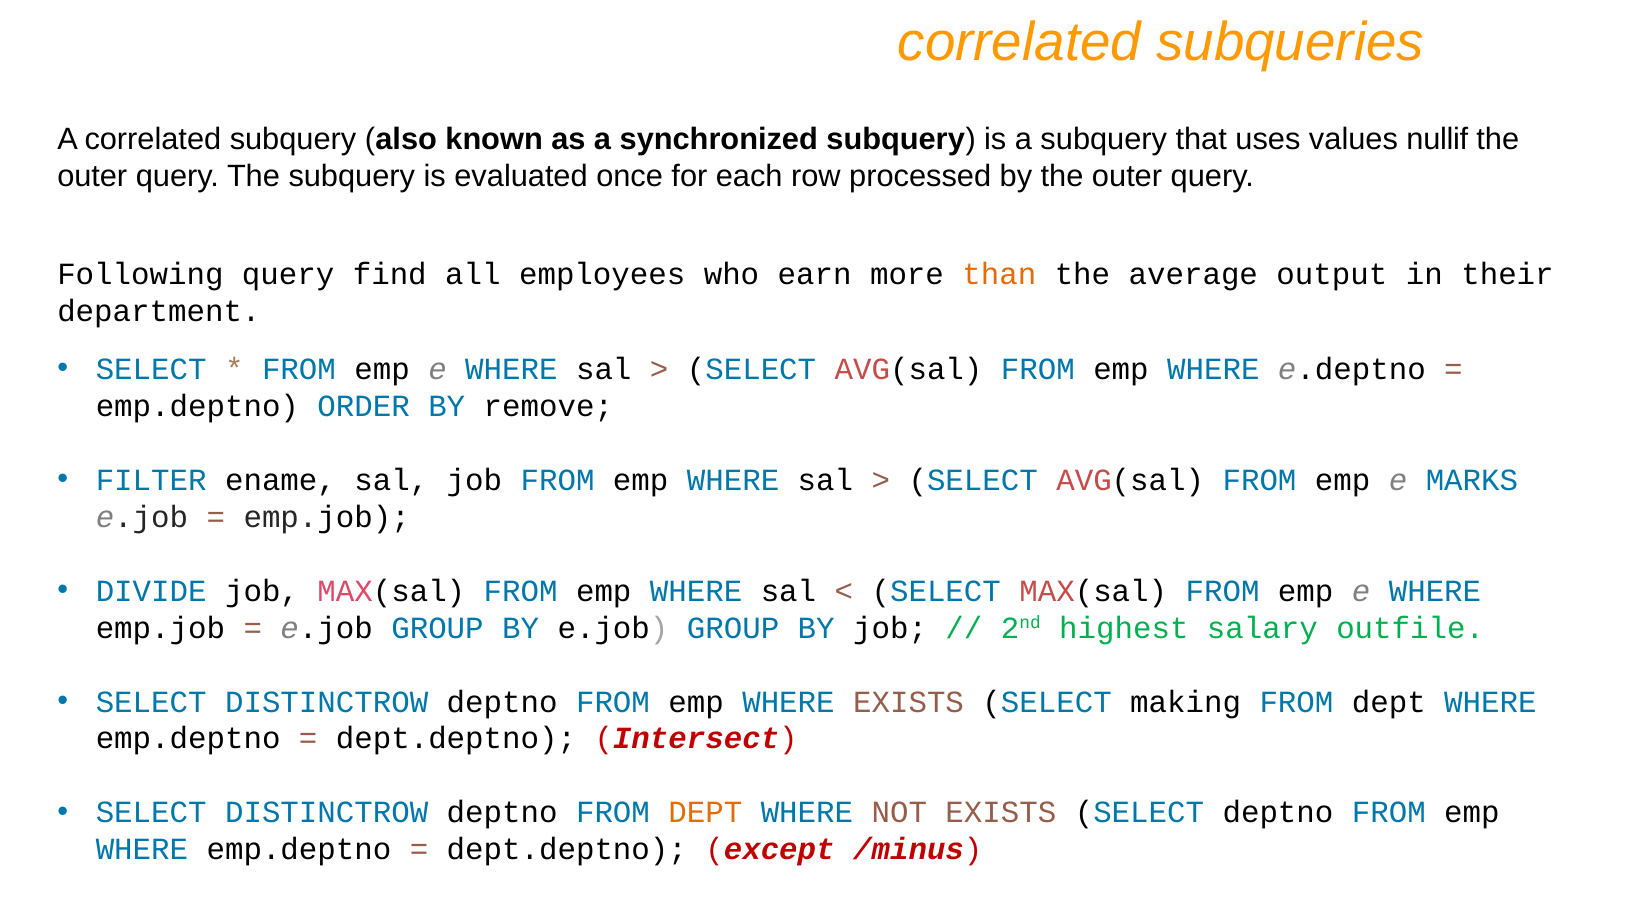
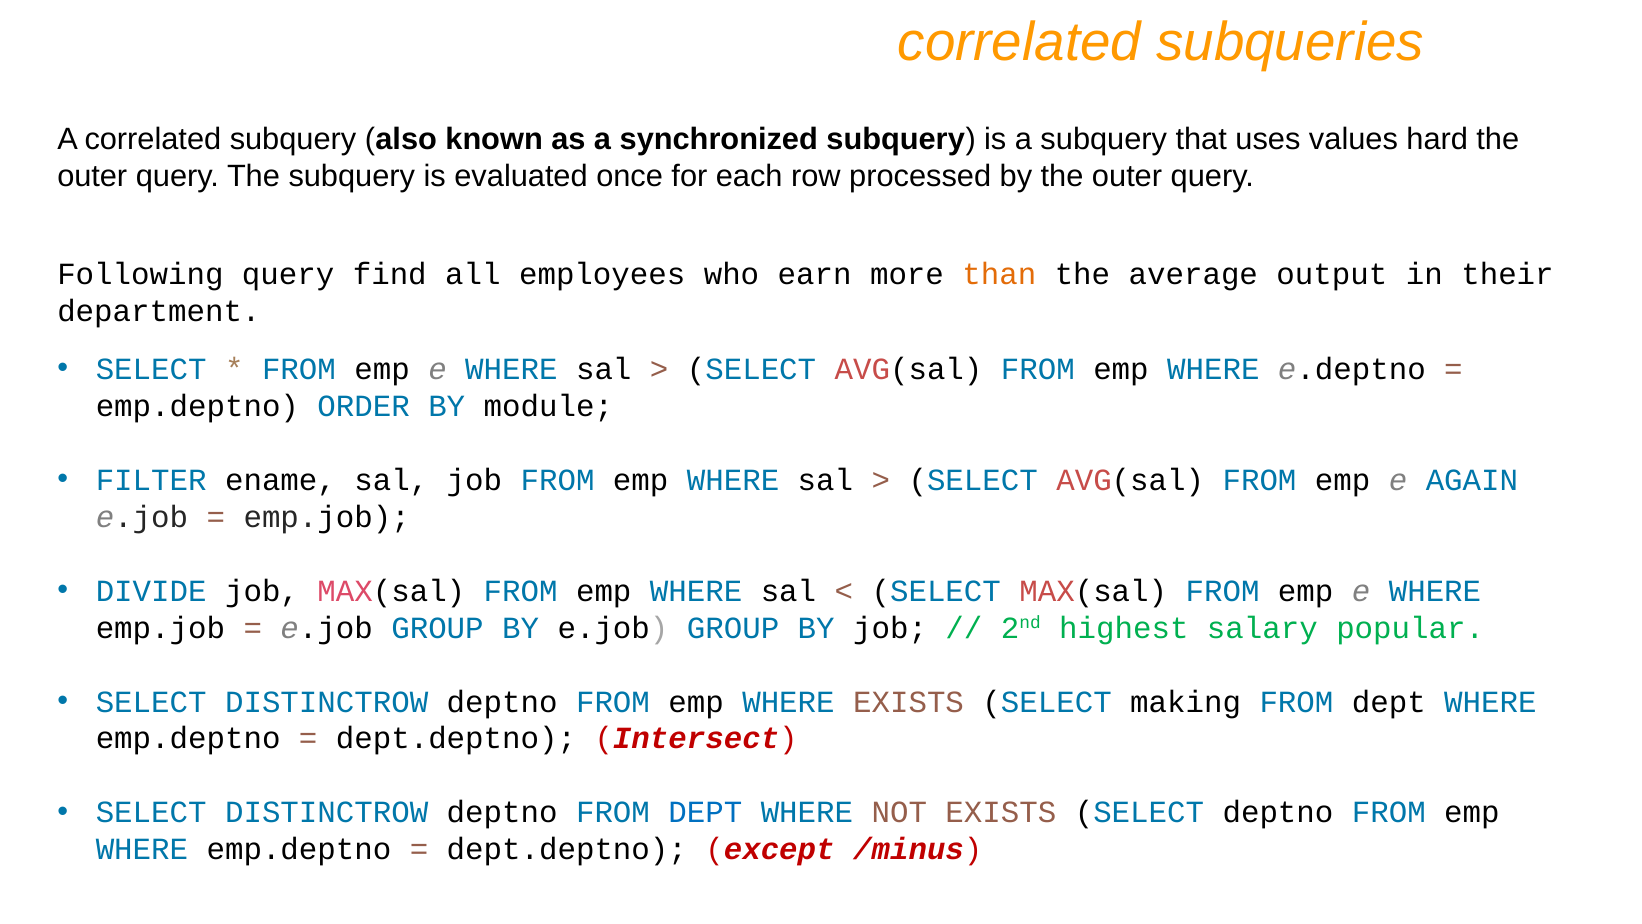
nullif: nullif -> hard (1437, 140)
remove: remove -> module (548, 406)
MARKS: MARKS -> AGAIN (1472, 480)
outfile: outfile -> popular (1410, 628)
DEPT colour: orange -> blue (705, 812)
